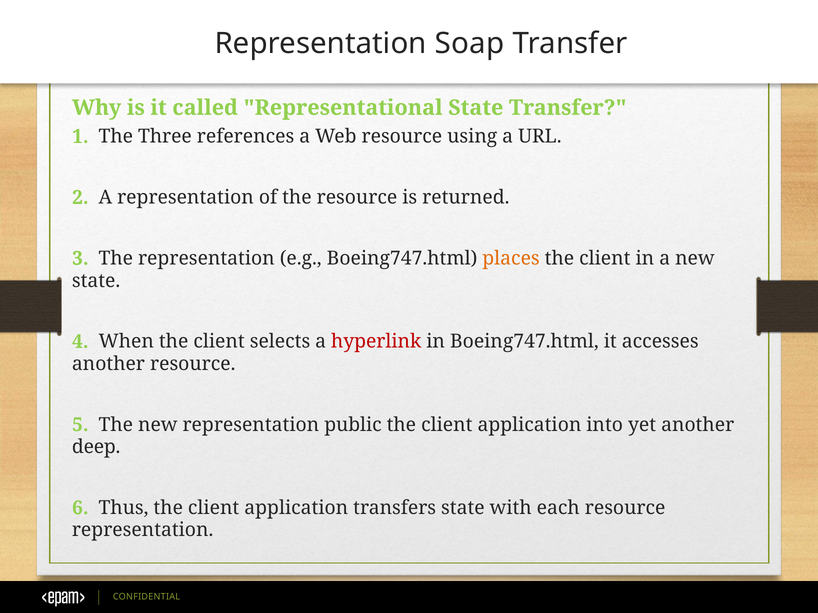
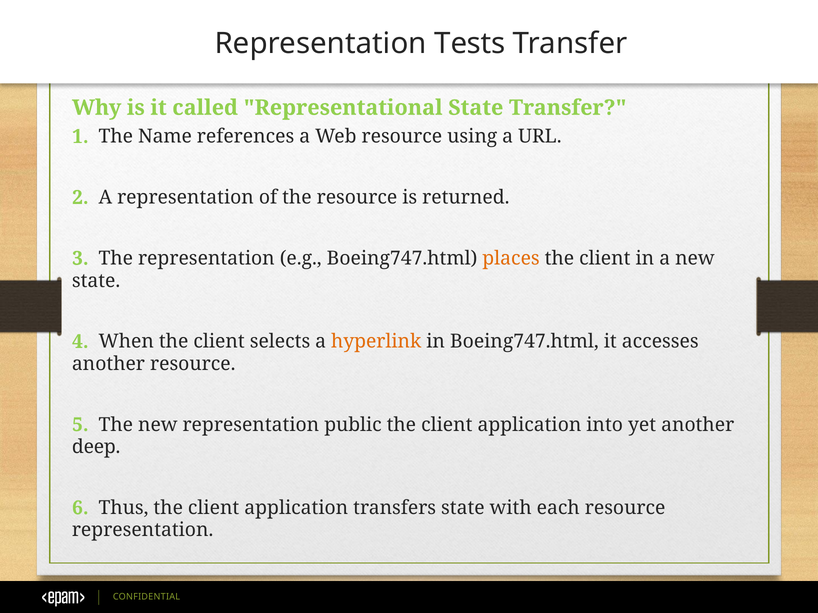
Soap: Soap -> Tests (470, 44)
Three: Three -> Name (165, 137)
hyperlink colour: red -> orange (376, 342)
